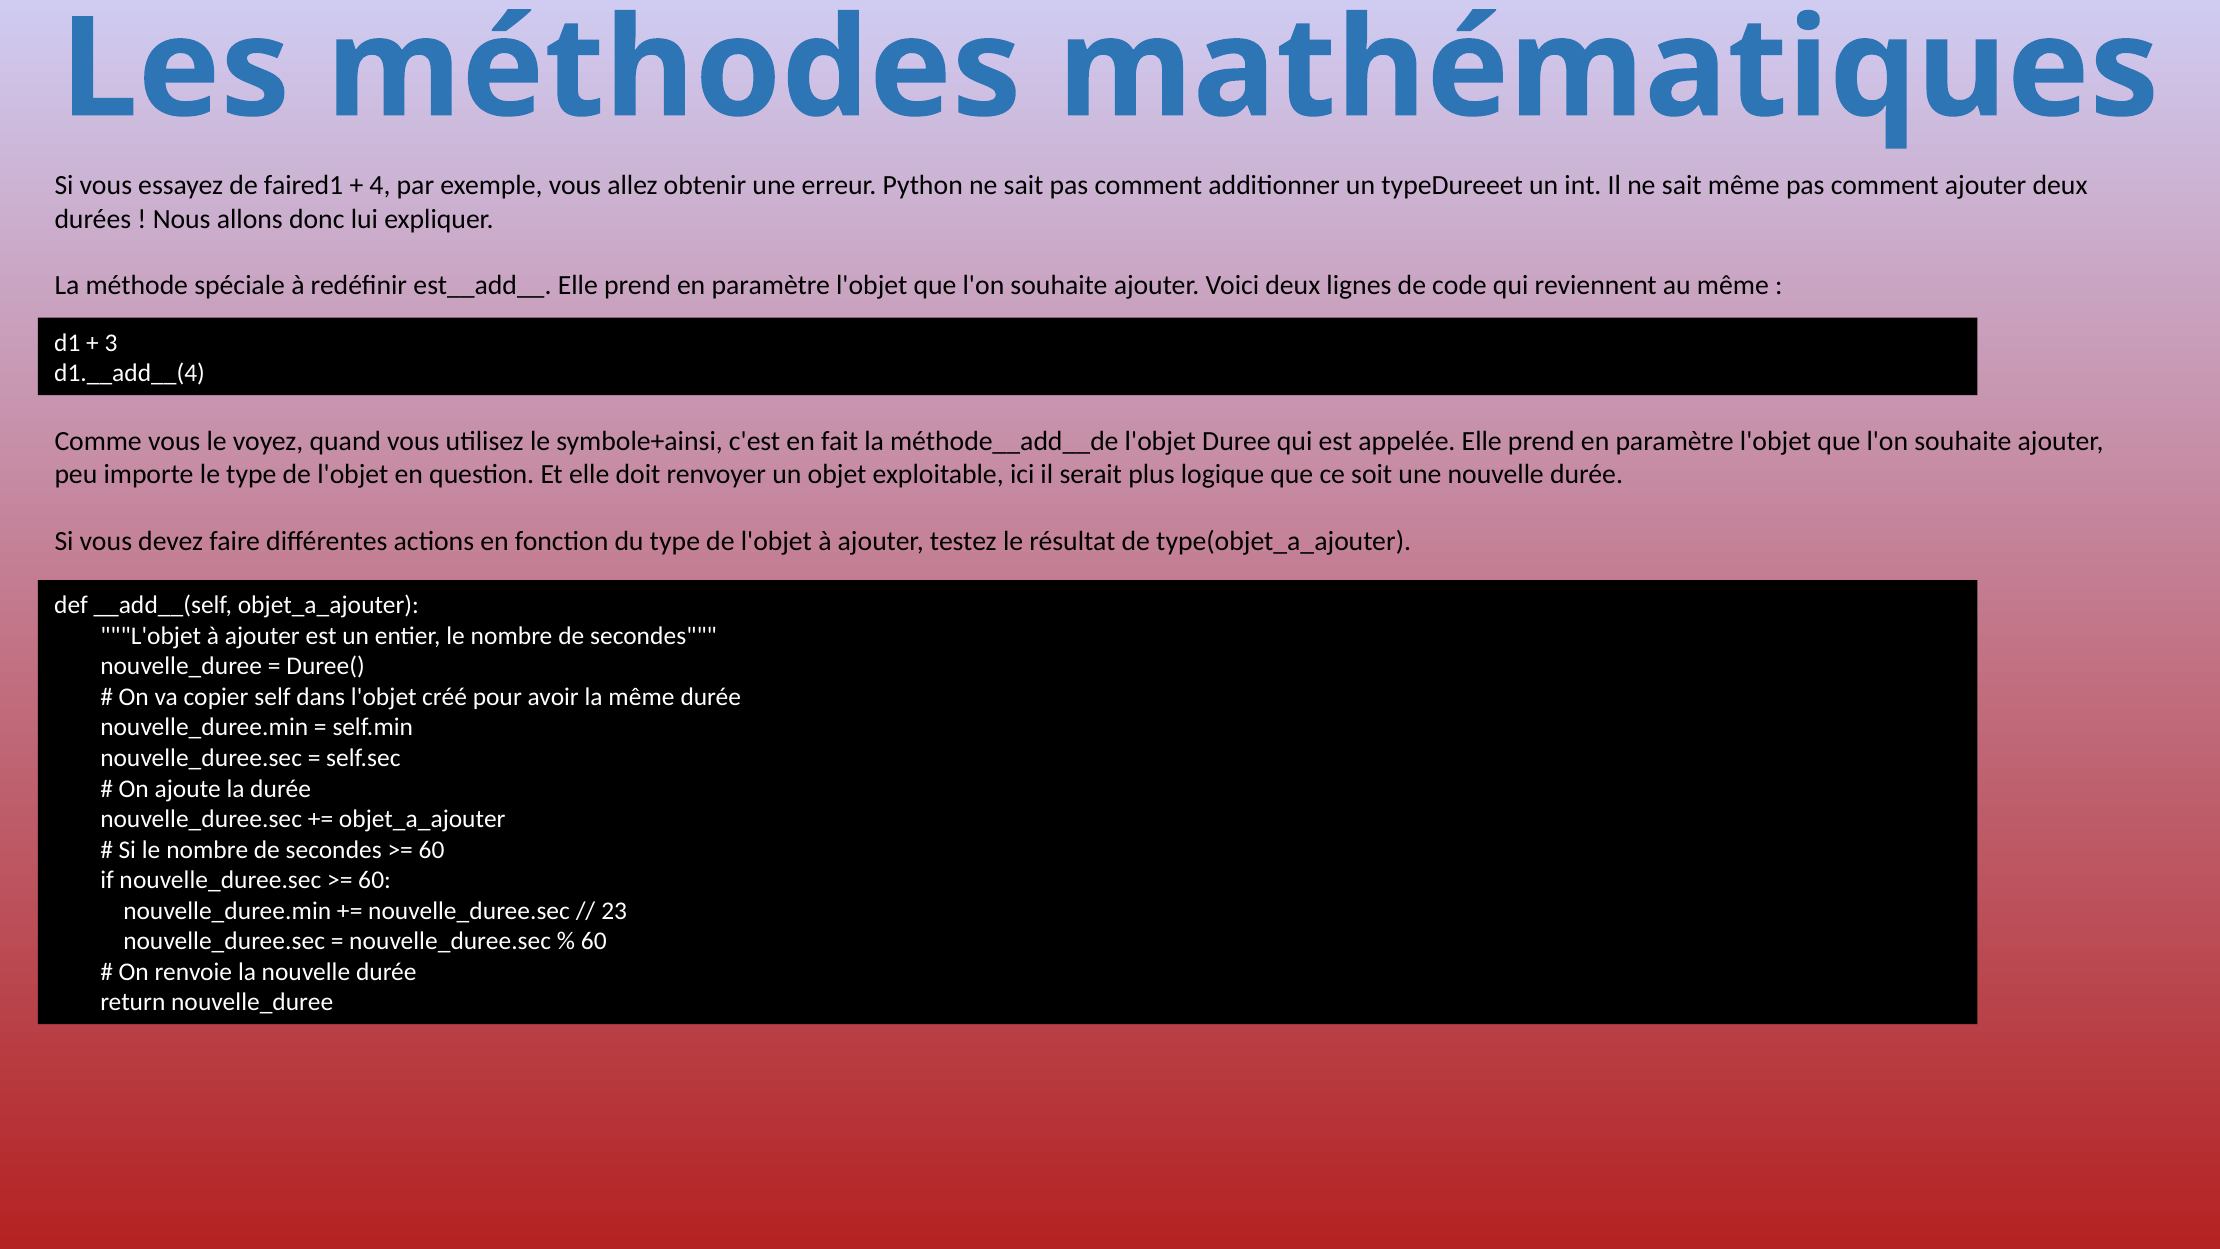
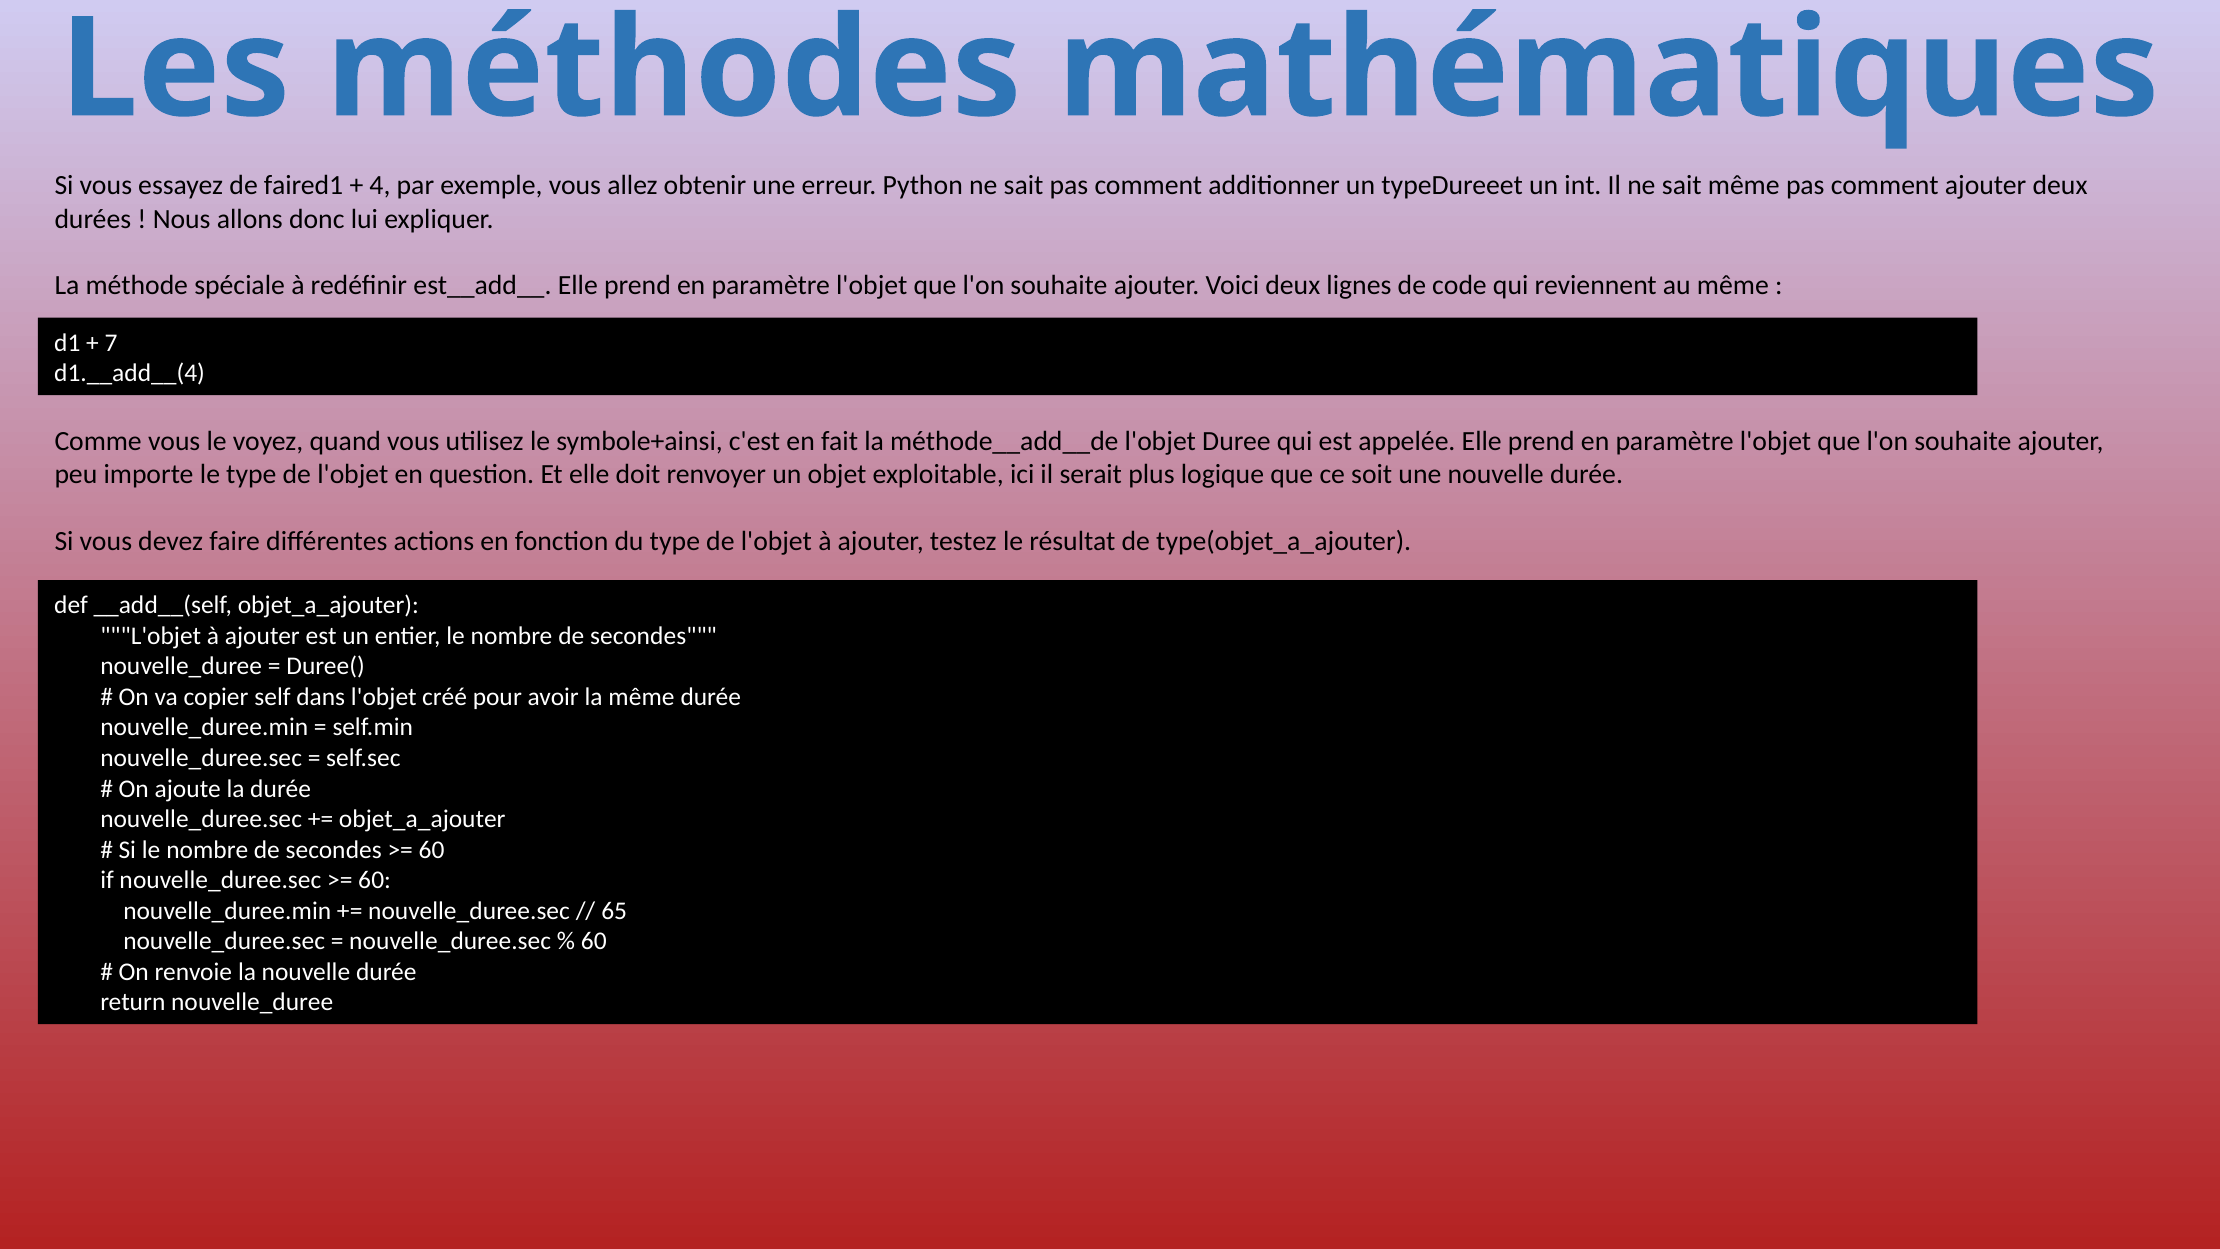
3: 3 -> 7 (111, 343)
23: 23 -> 65 (614, 911)
